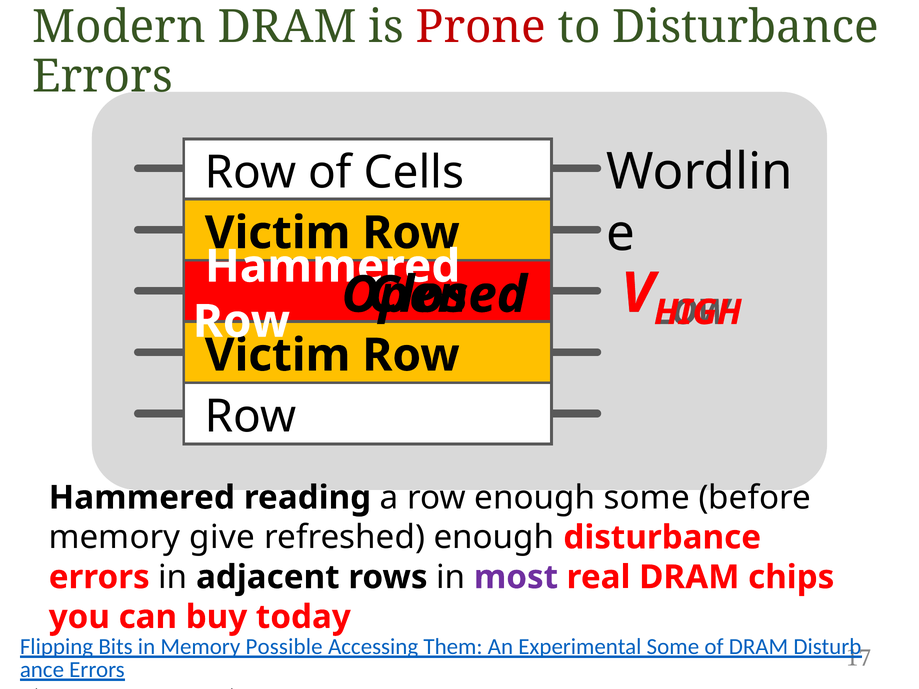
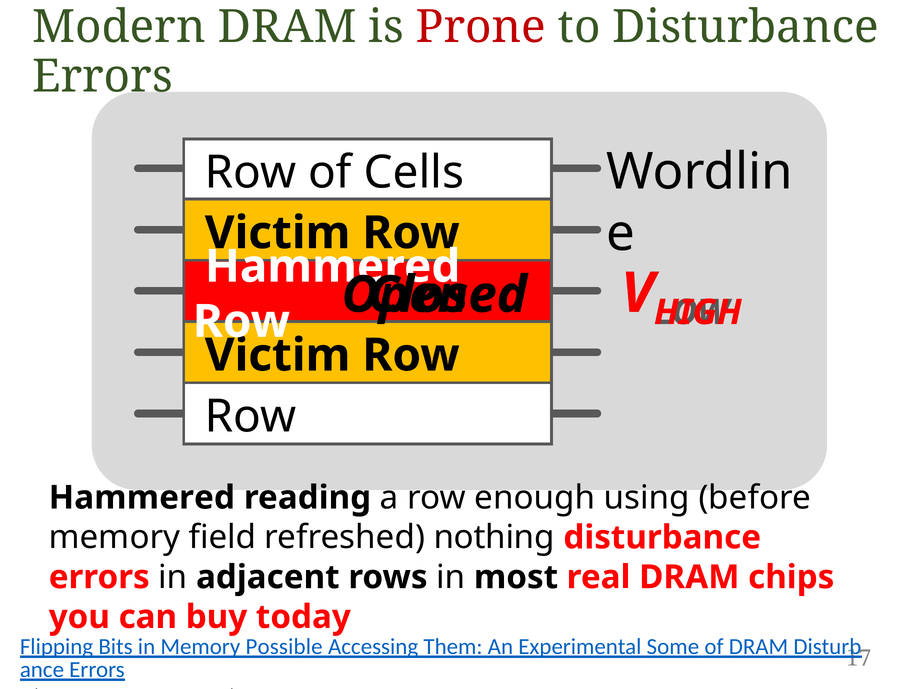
enough some: some -> using (647, 498)
give: give -> field (222, 538)
refreshed enough: enough -> nothing (494, 538)
most colour: purple -> black (516, 577)
